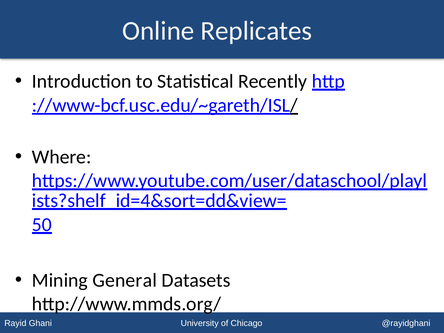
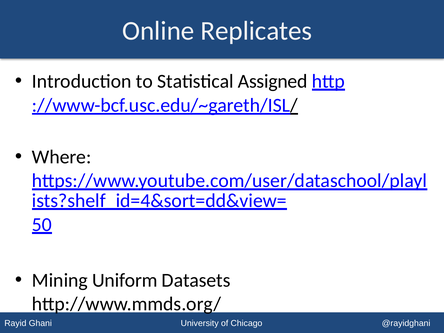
Recently: Recently -> Assigned (273, 81)
General: General -> Uniform (125, 280)
